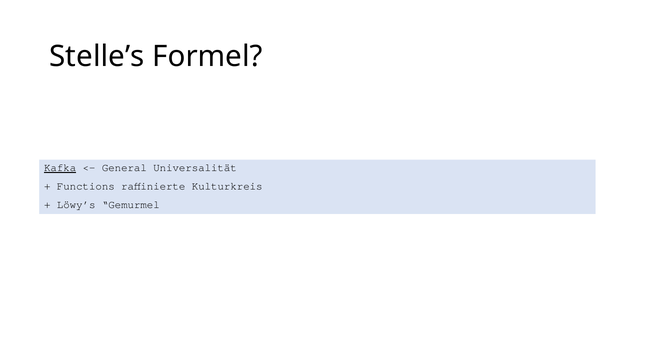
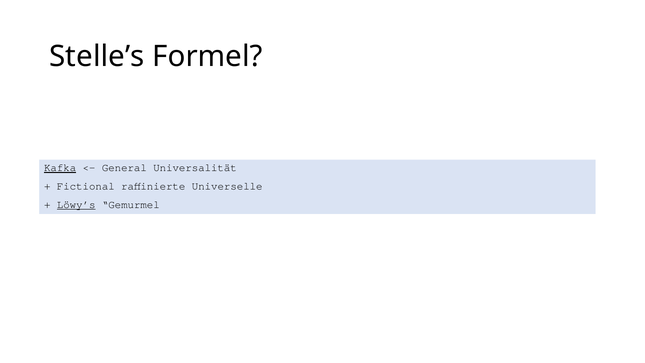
Functions: Functions -> Fictional (86, 186)
Kulturkreis: Kulturkreis -> Universelle (227, 186)
Löwy’s underline: none -> present (76, 204)
